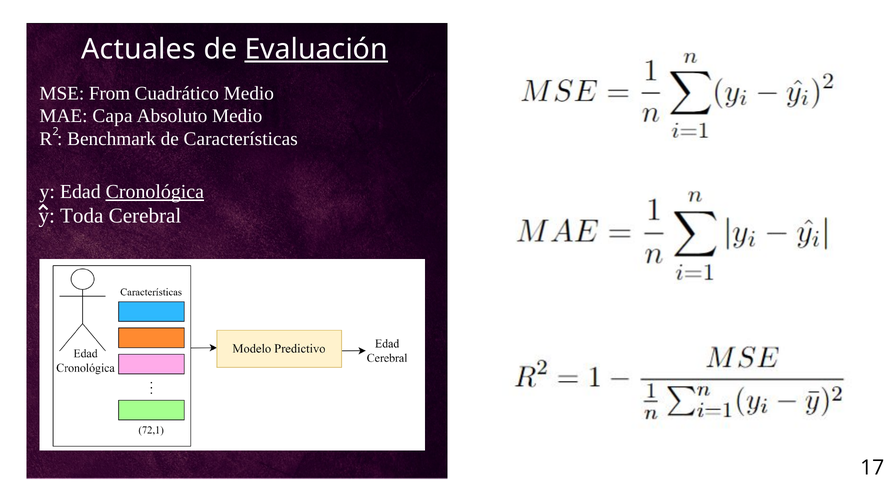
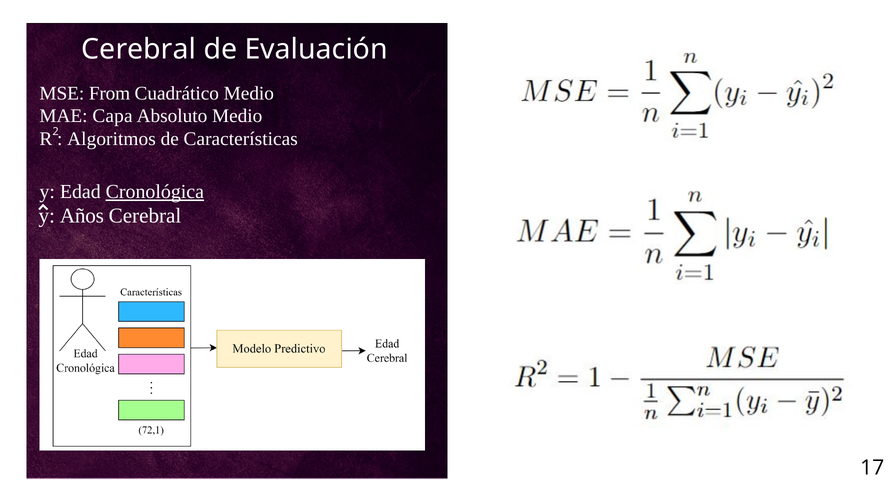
Actuales: Actuales -> Cerebral (139, 49)
Evaluación underline: present -> none (316, 49)
Benchmark: Benchmark -> Algoritmos (112, 139)
Toda: Toda -> Años (82, 216)
